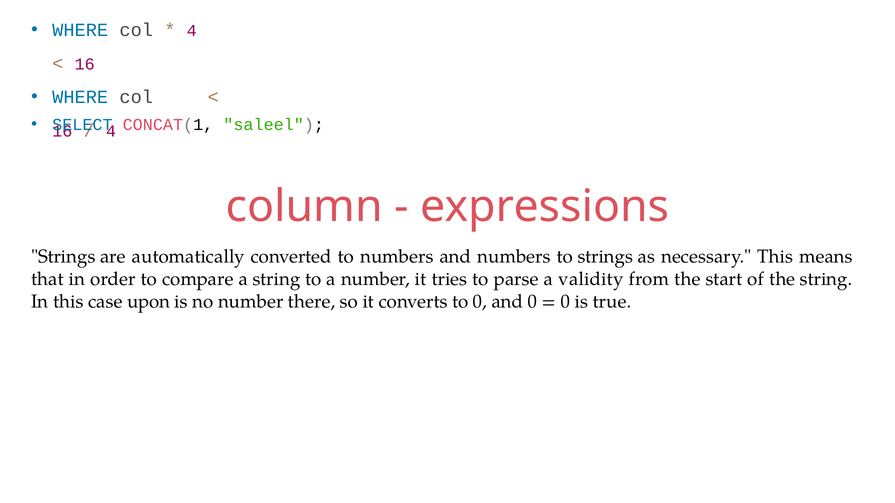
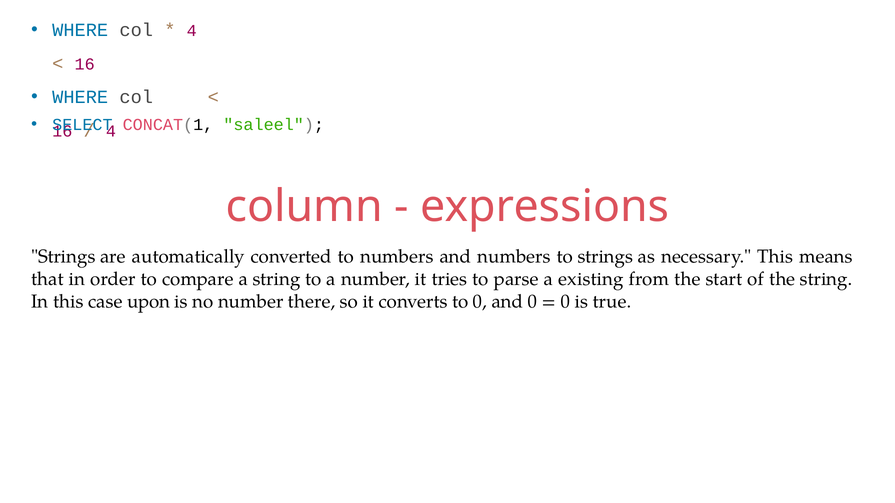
validity: validity -> existing (591, 279)
